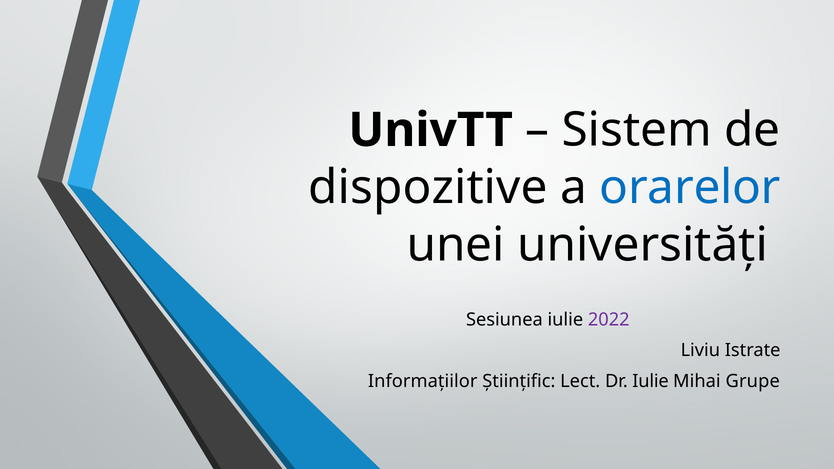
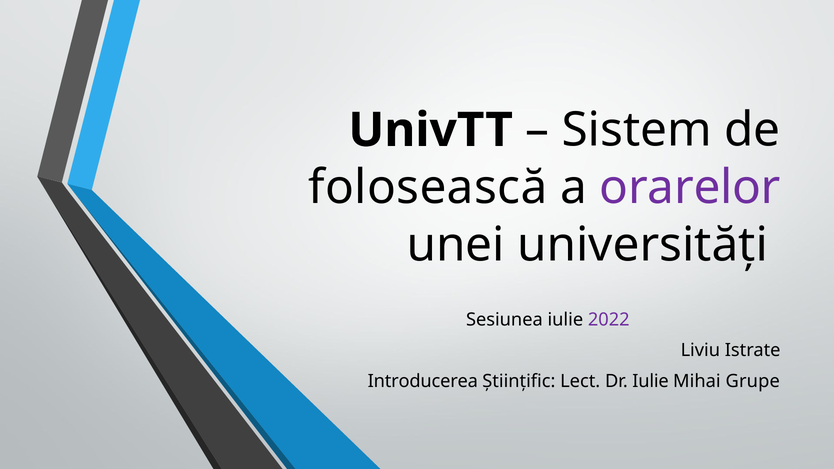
dispozitive: dispozitive -> folosească (428, 188)
orarelor colour: blue -> purple (690, 188)
Informațiilor: Informațiilor -> Introducerea (423, 381)
